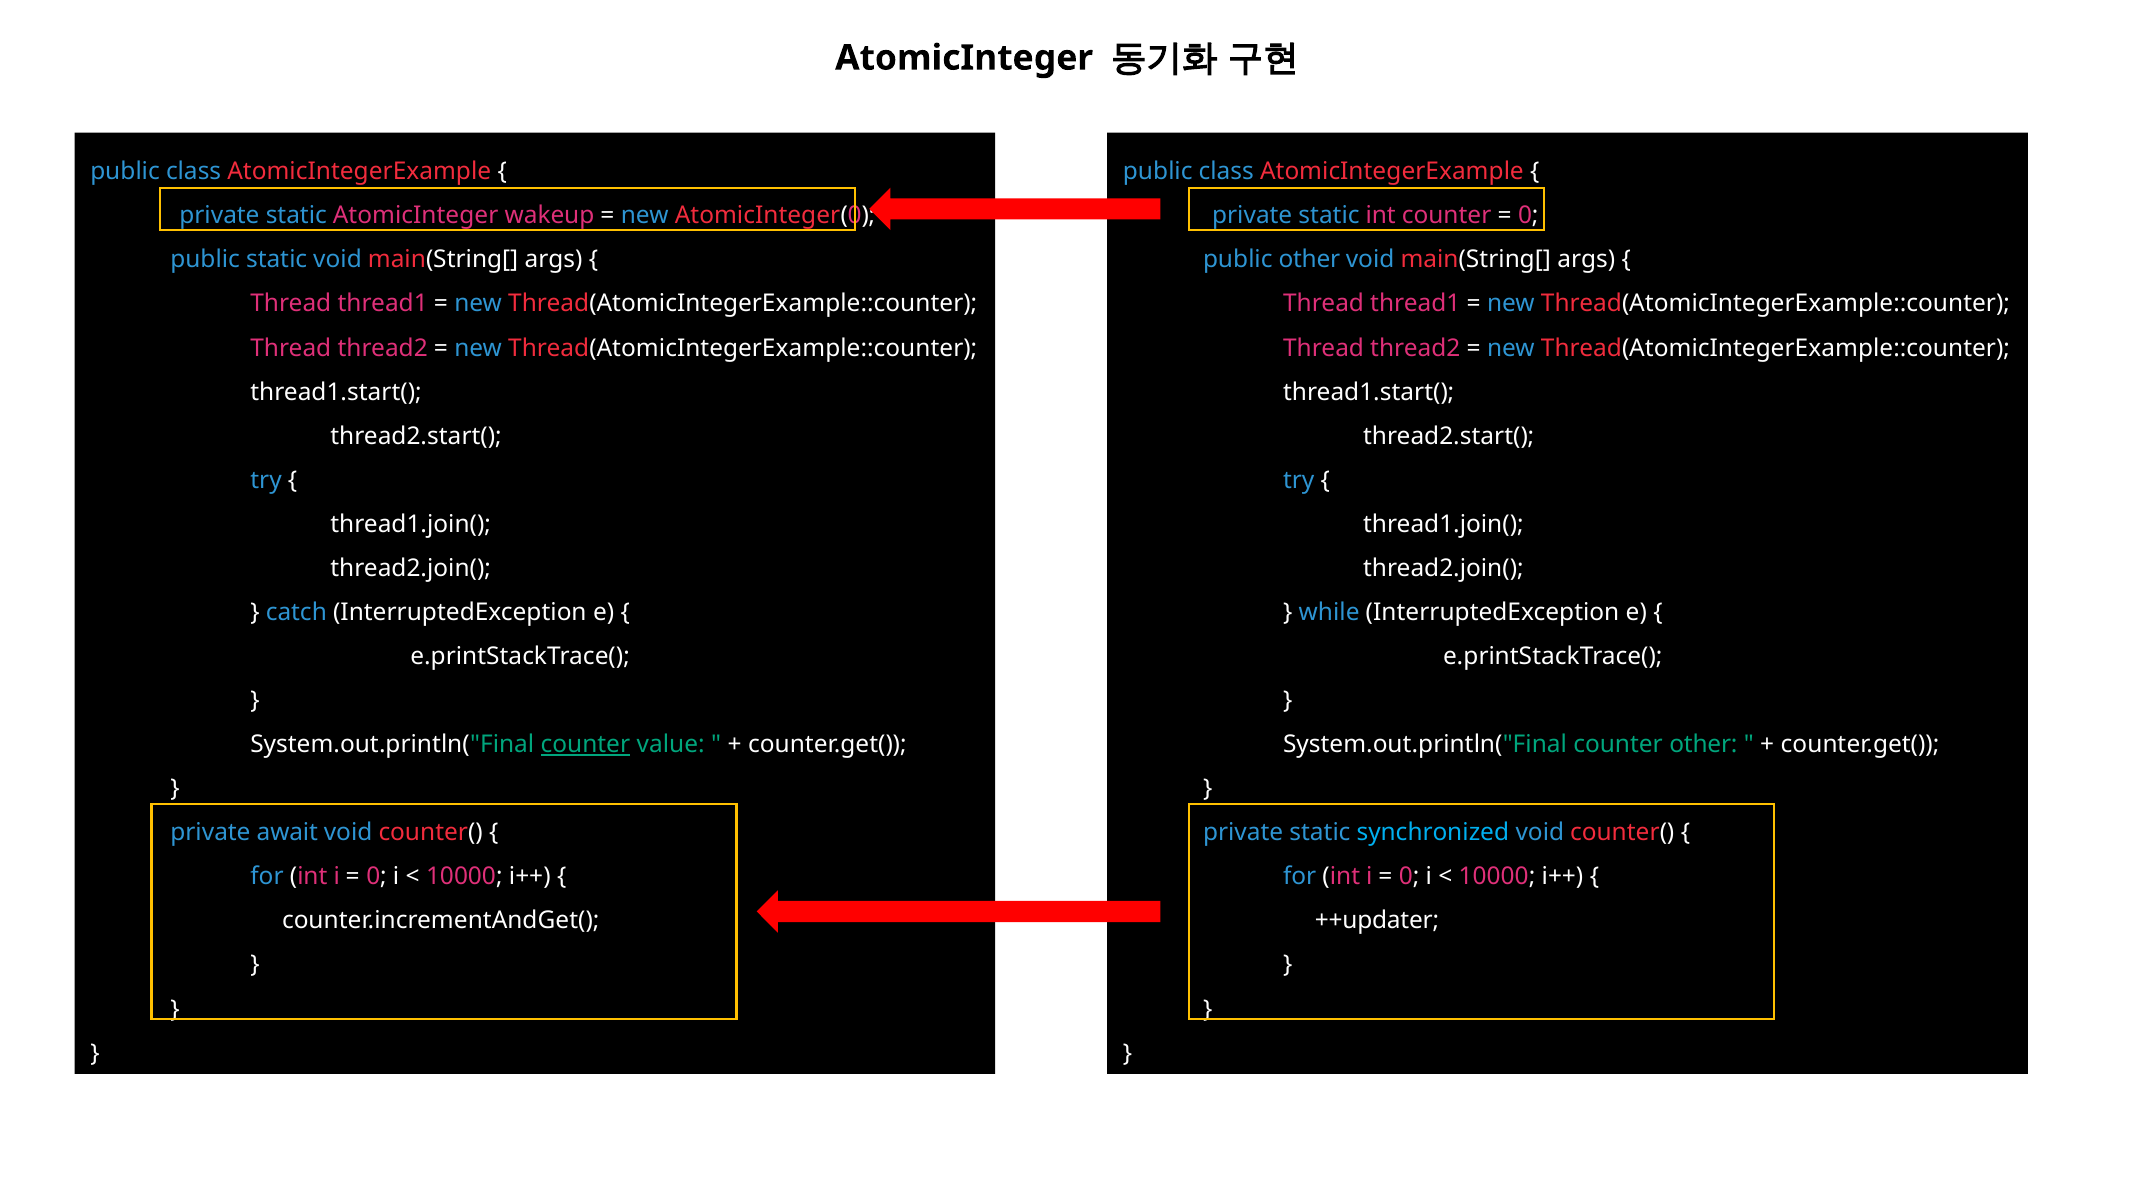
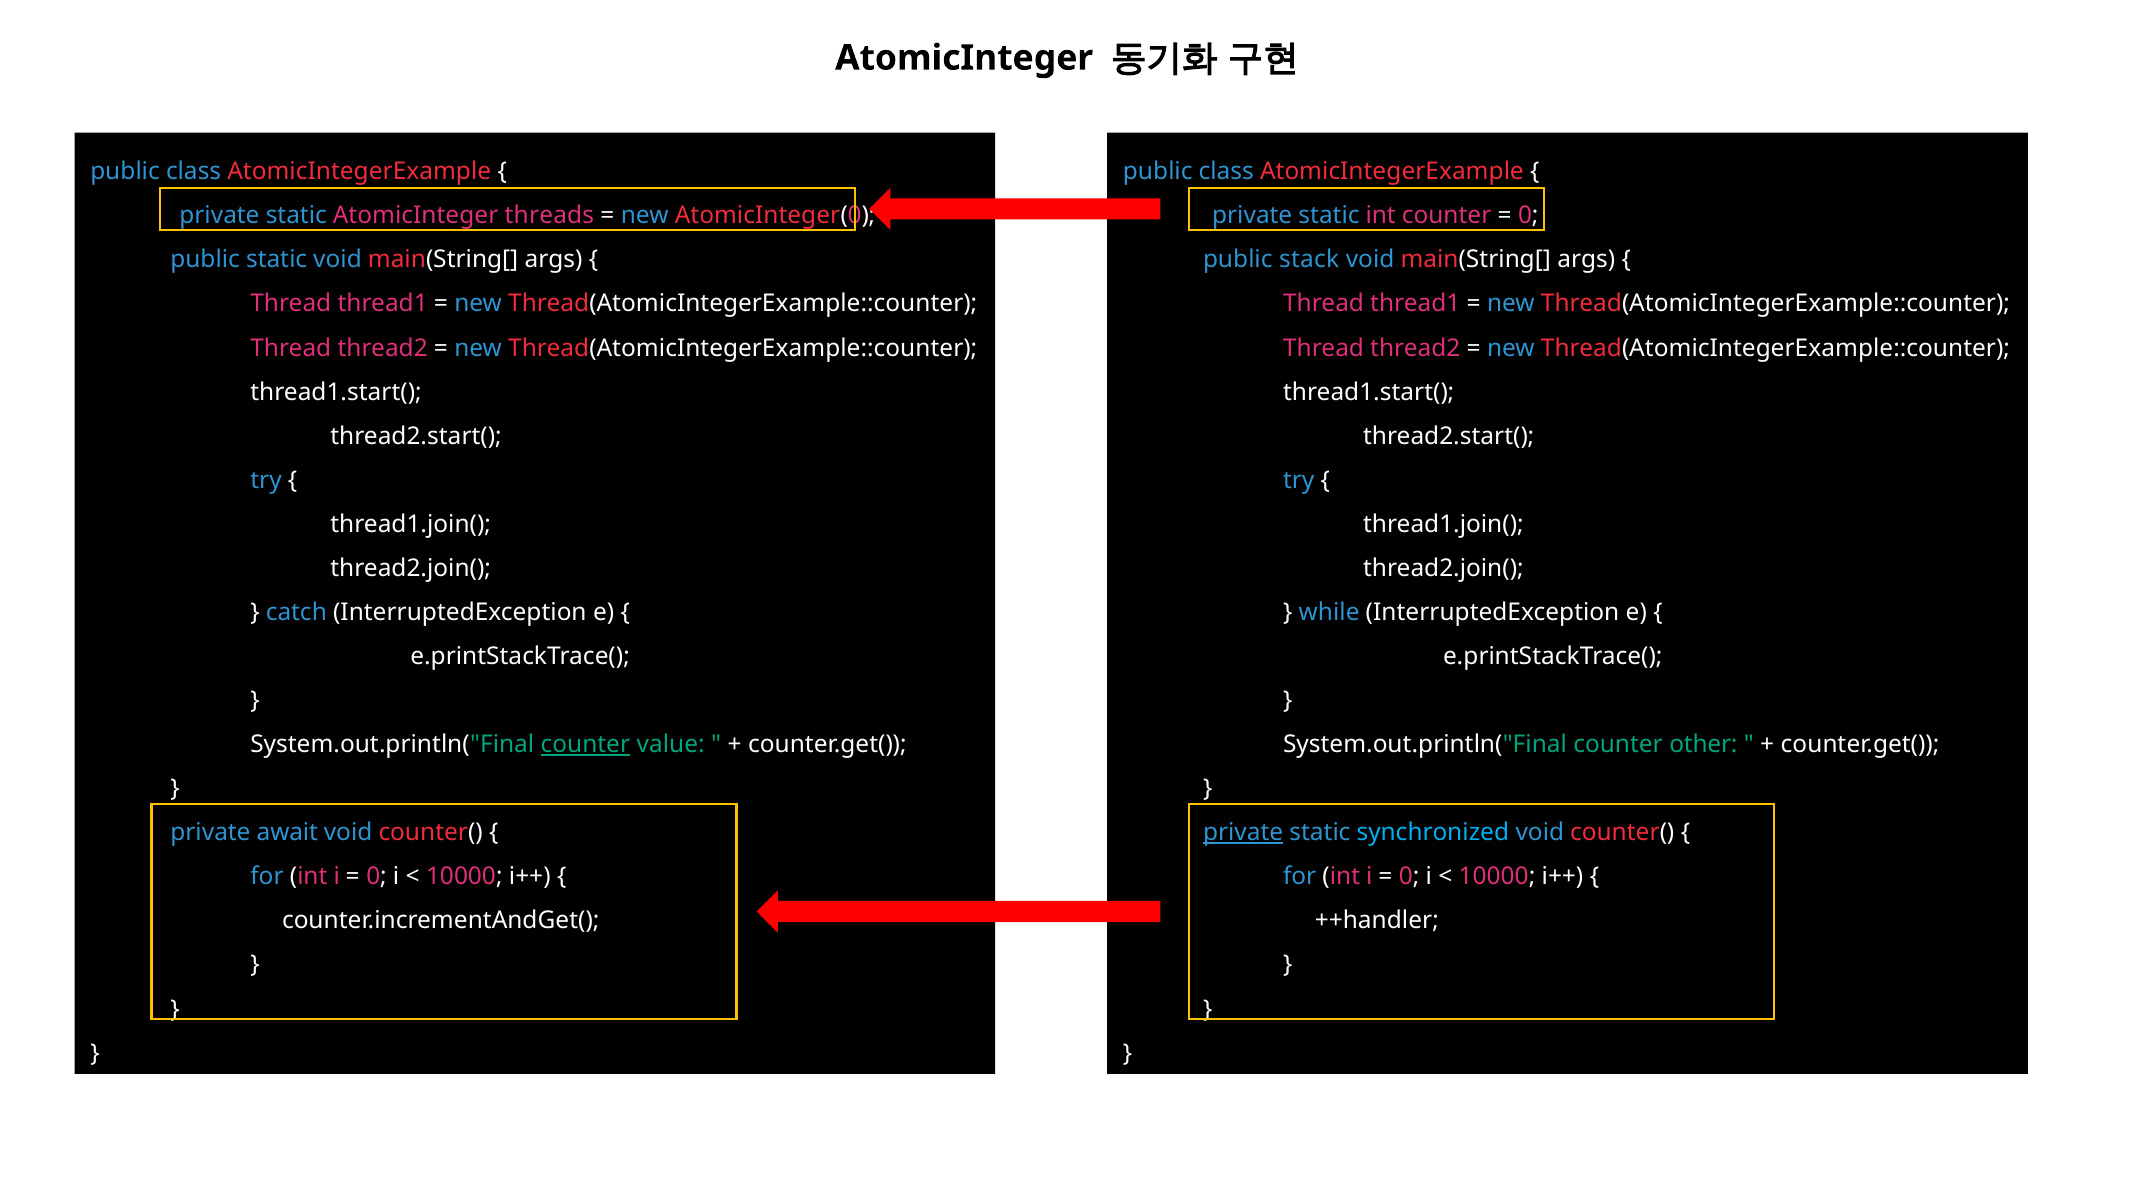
wakeup: wakeup -> threads (549, 216)
public other: other -> stack (1309, 260)
private underline: none -> present (1243, 832)
++updater: ++updater -> ++handler (1377, 920)
